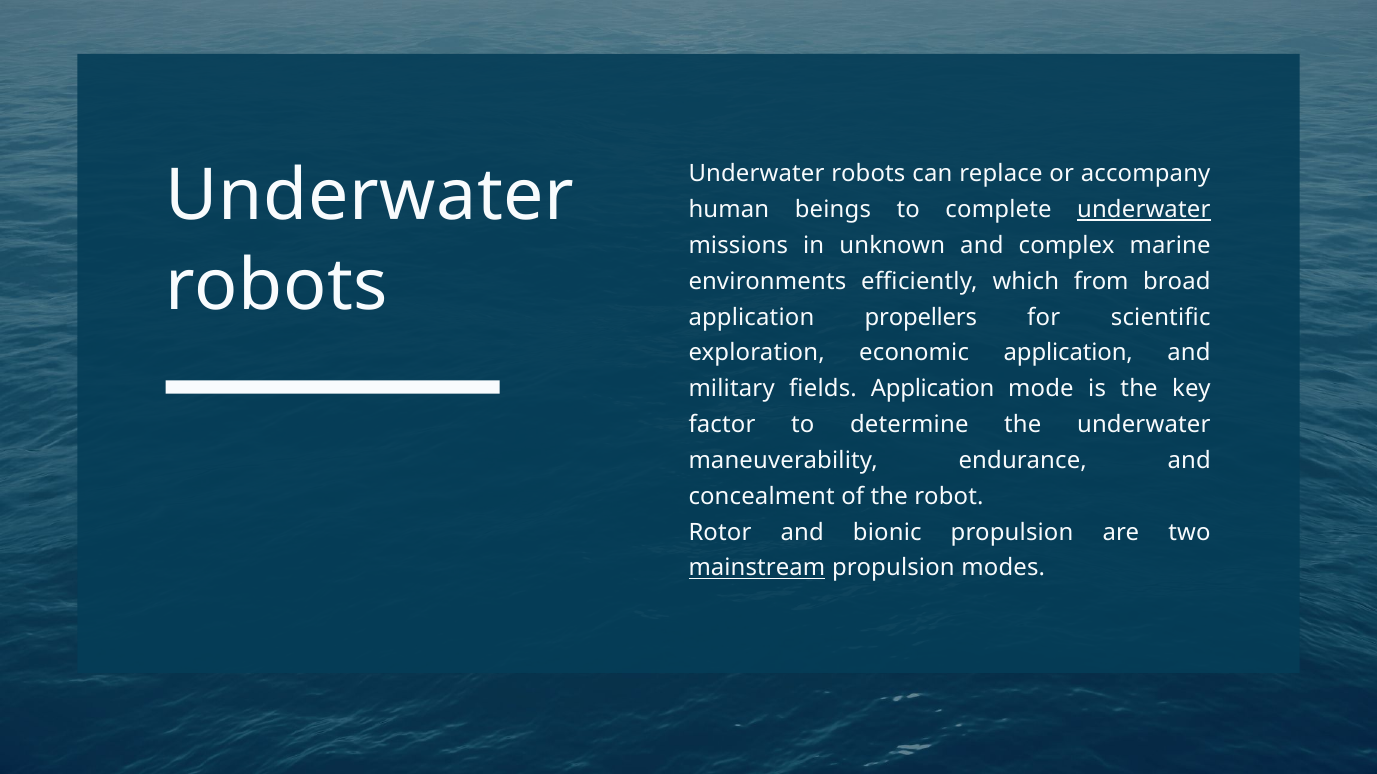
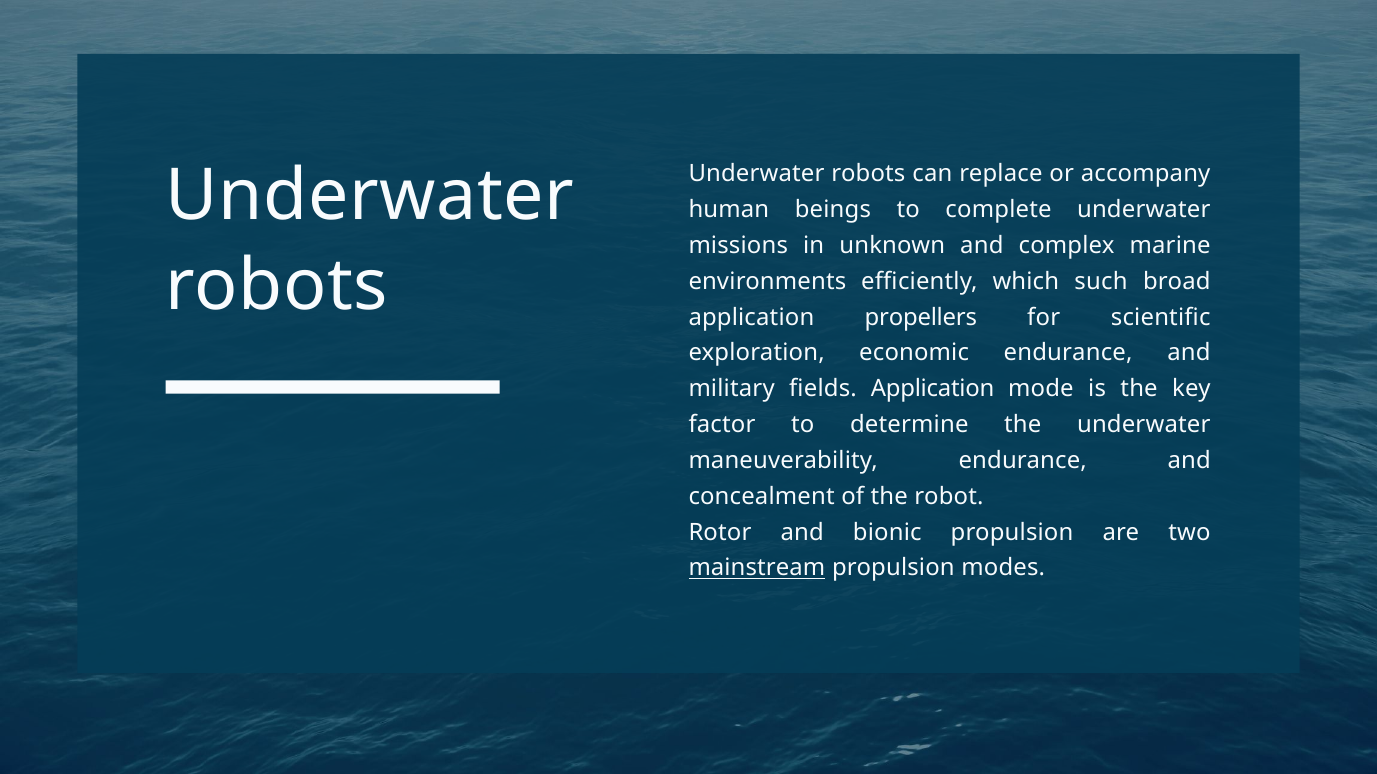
underwater underline: present -> none (1144, 210)
from: from -> such (1101, 282)
economic application: application -> endurance (1068, 353)
